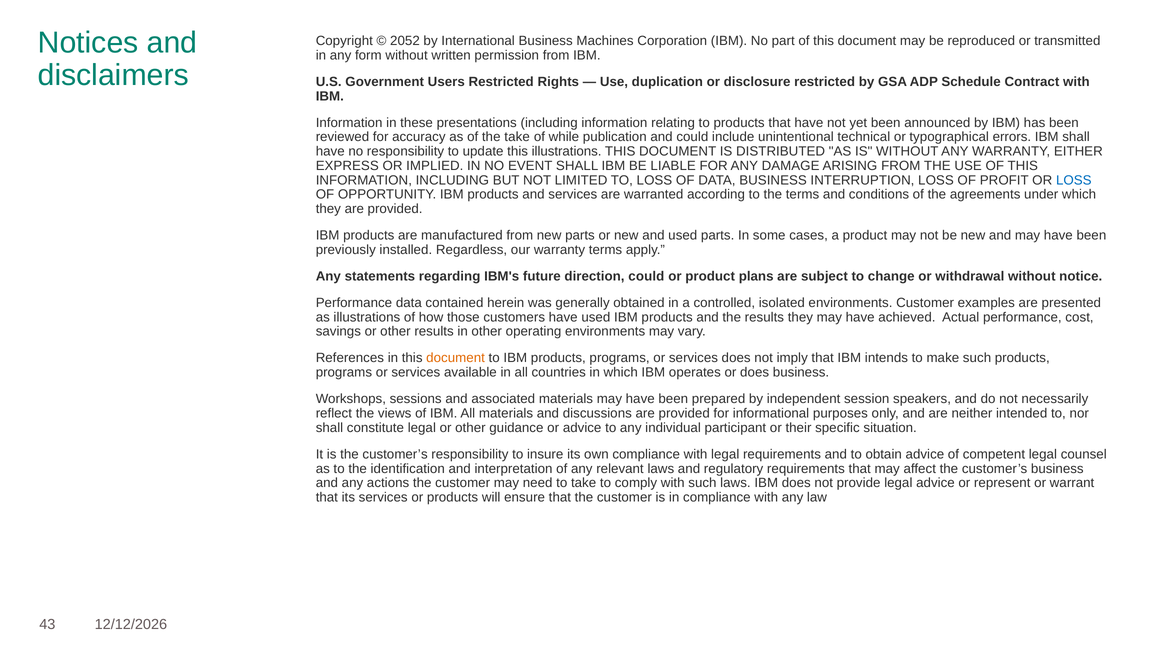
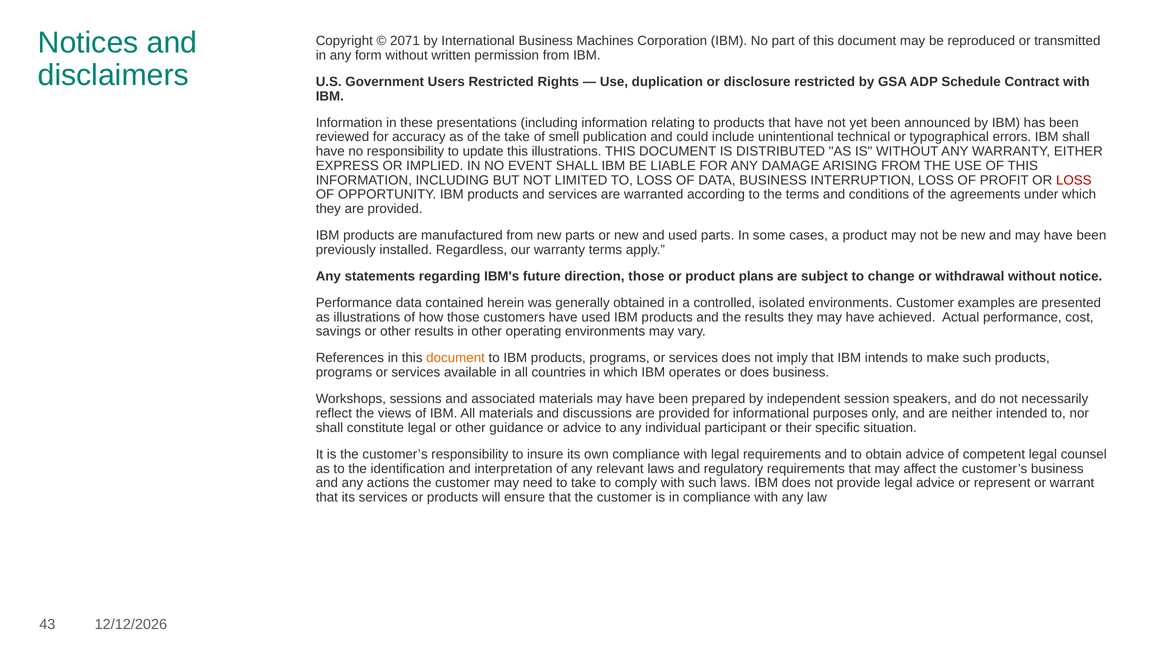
2052: 2052 -> 2071 (405, 41)
while: while -> smell (564, 137)
LOSS colour: blue -> red (1074, 180)
direction could: could -> those (646, 276)
